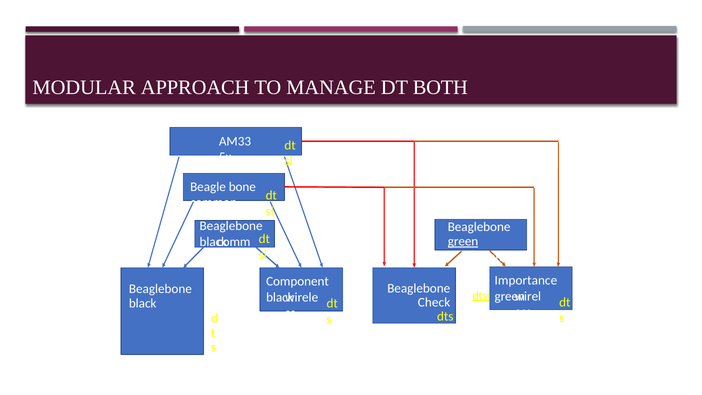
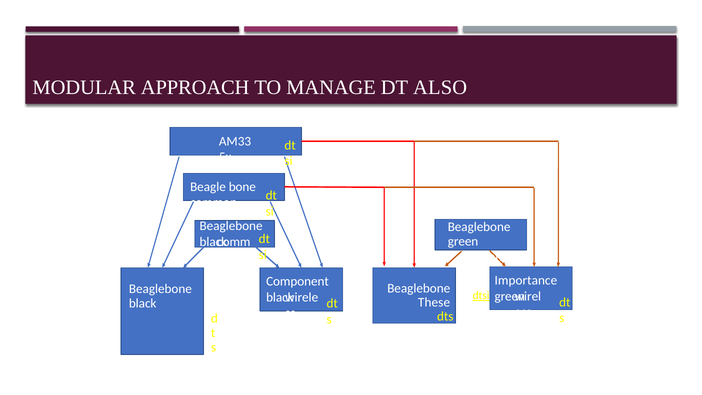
BOTH: BOTH -> ALSO (440, 87)
green underline: present -> none (463, 241)
Check: Check -> These (434, 302)
